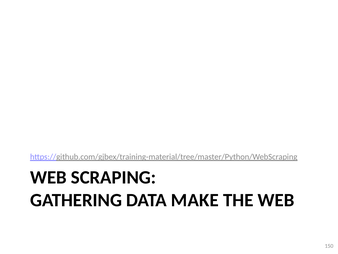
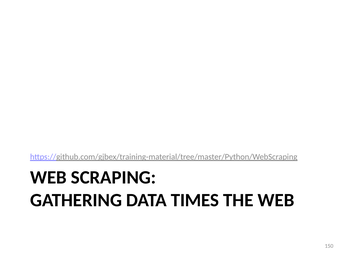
MAKE: MAKE -> TIMES (195, 200)
